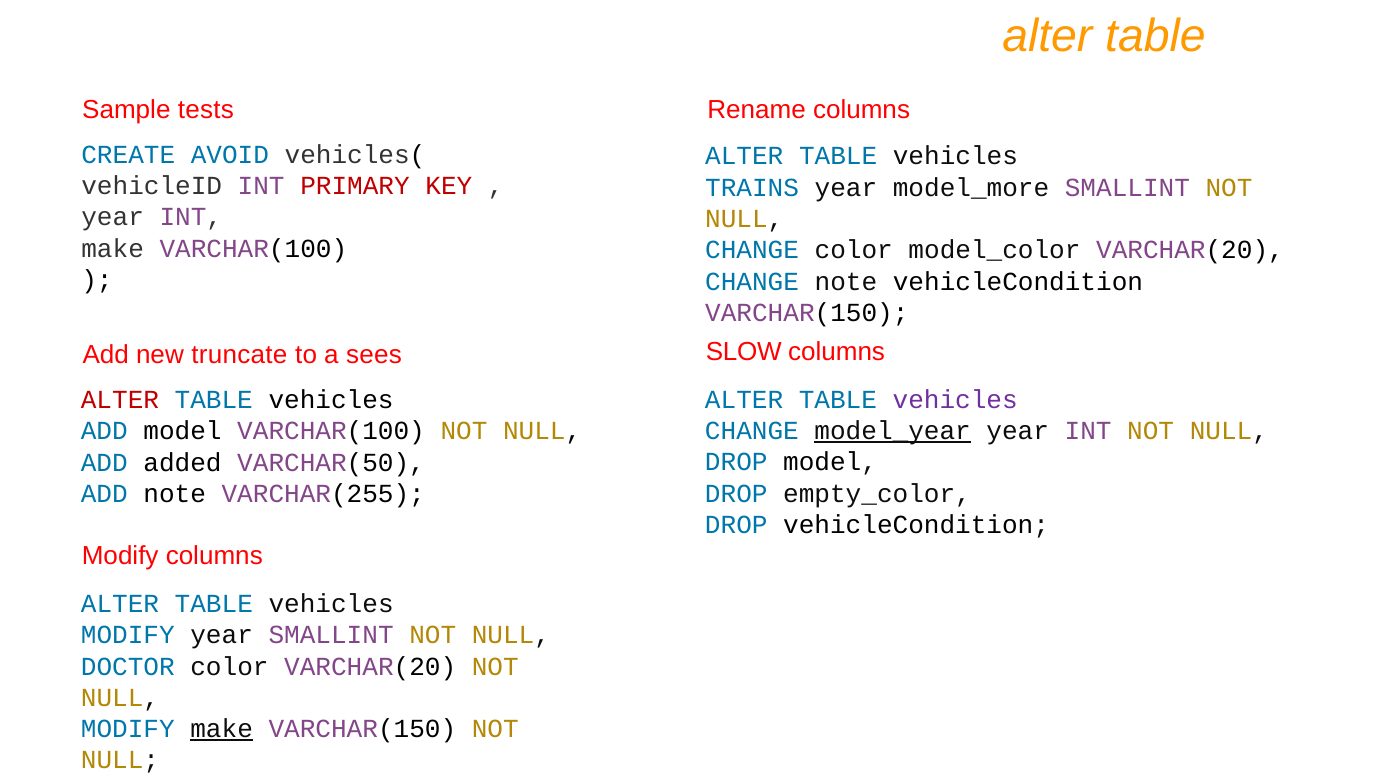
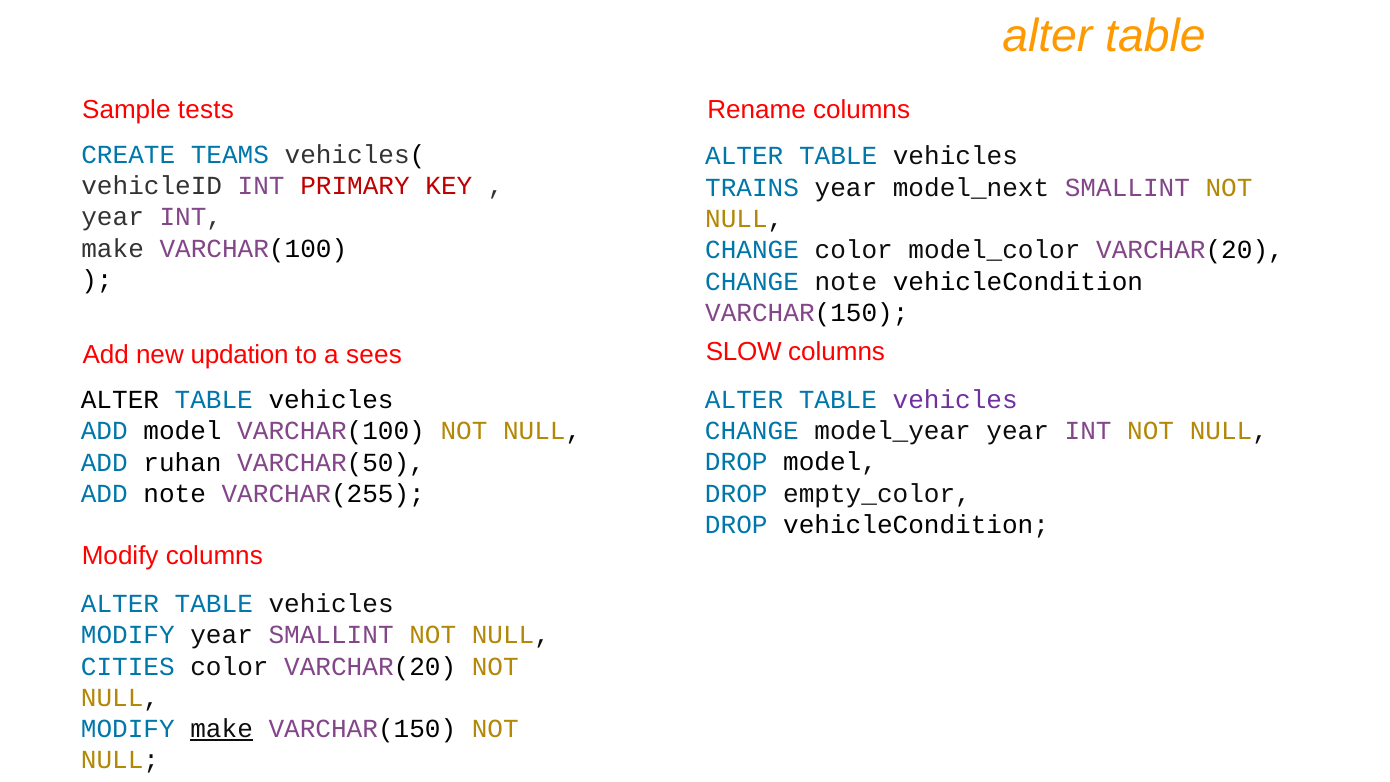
AVOID: AVOID -> TEAMS (230, 155)
model_more: model_more -> model_next (971, 188)
truncate: truncate -> updation (240, 355)
ALTER colour: red -> black (120, 400)
model_year underline: present -> none (893, 431)
added: added -> ruhan (182, 462)
DOCTOR: DOCTOR -> CITIES (128, 666)
